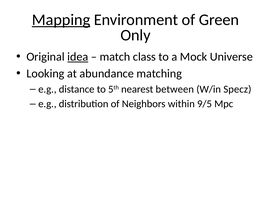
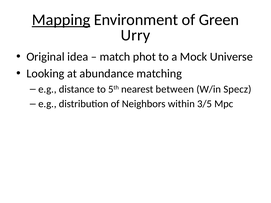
Only: Only -> Urry (135, 35)
idea underline: present -> none (78, 57)
class: class -> phot (144, 57)
9/5: 9/5 -> 3/5 (205, 104)
